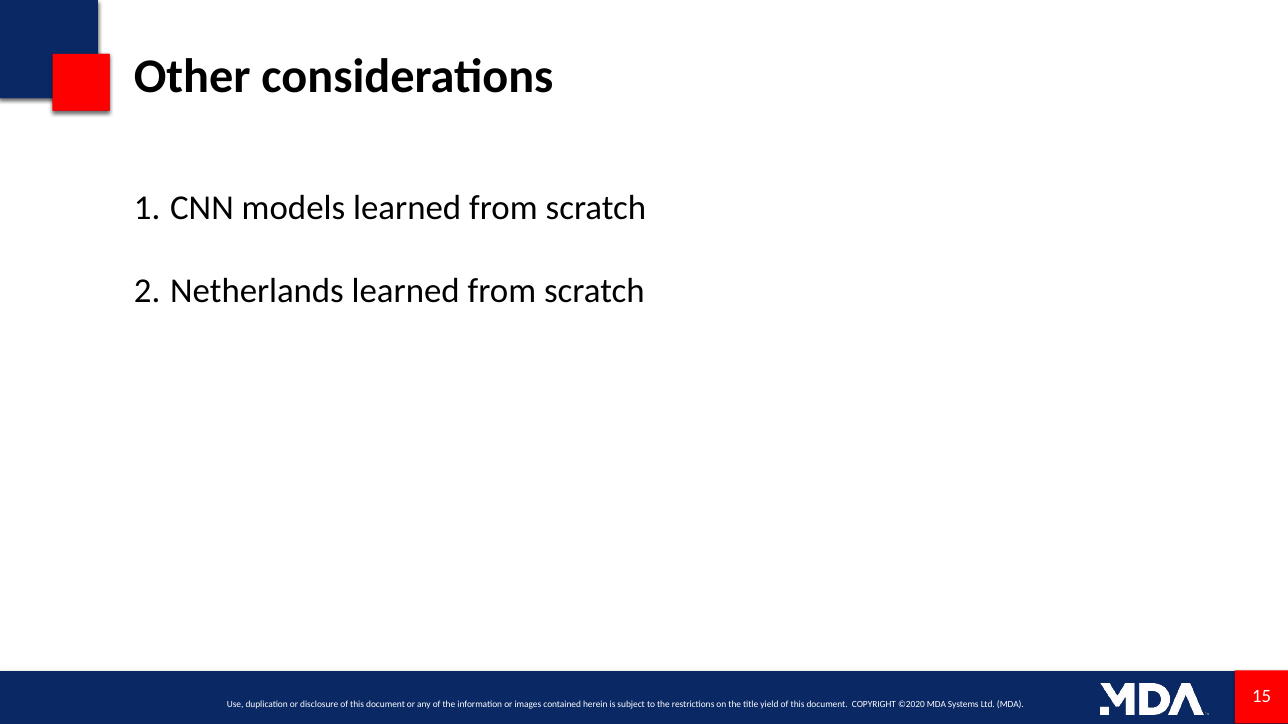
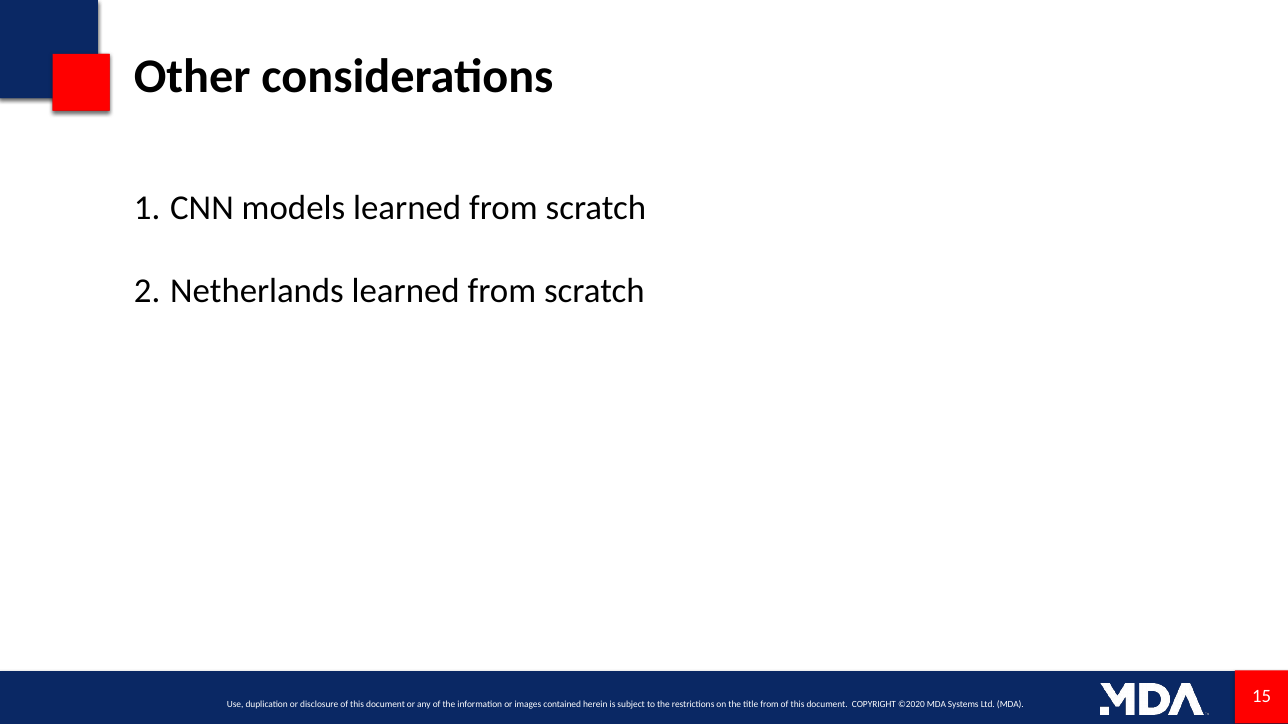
title yield: yield -> from (770, 705)
